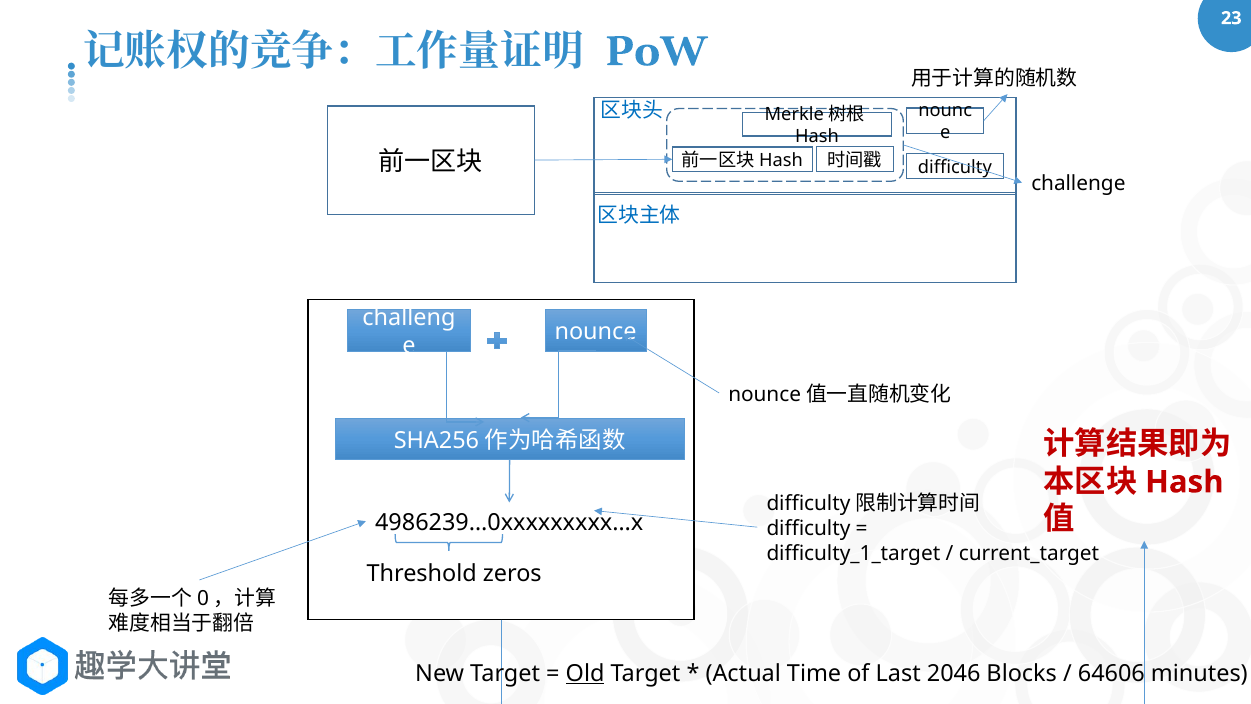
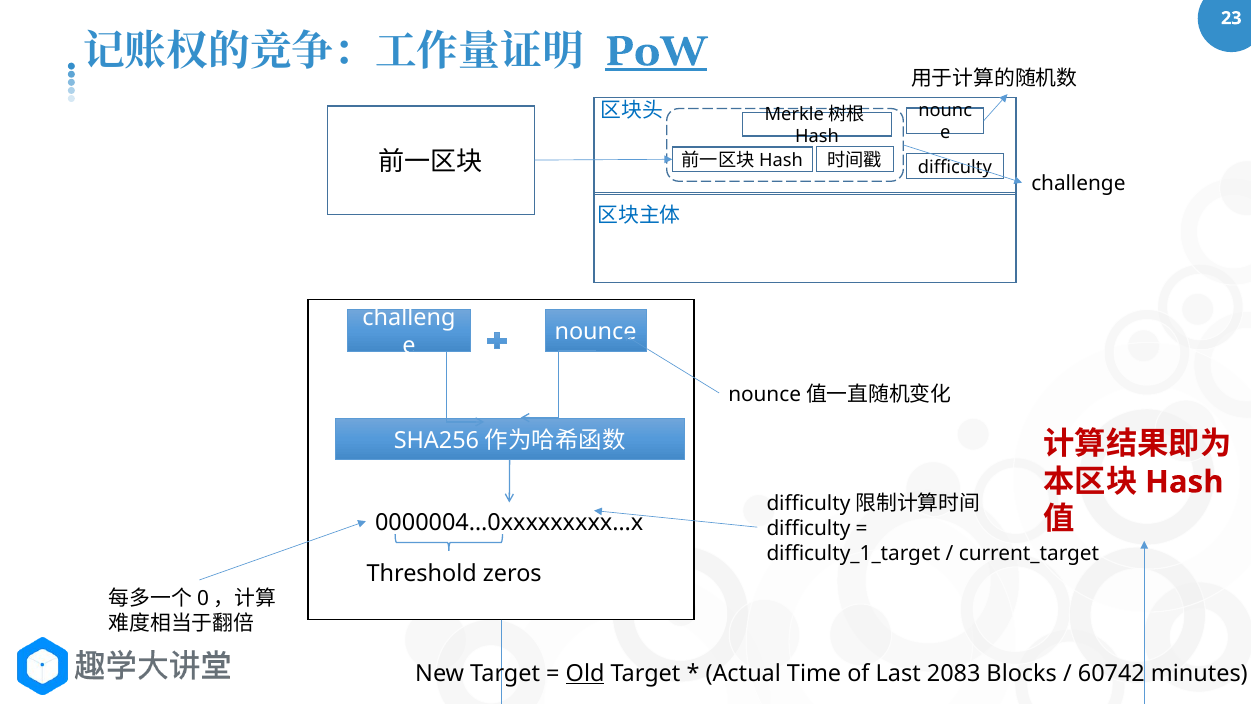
PoW underline: none -> present (656, 51)
4986239…0xxxxxxxxx…x: 4986239…0xxxxxxxxx…x -> 0000004…0xxxxxxxxx…x (509, 523)
2046: 2046 -> 2083 (954, 673)
64606: 64606 -> 60742 (1111, 673)
